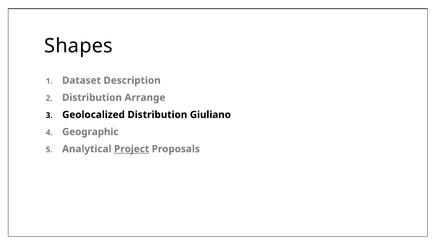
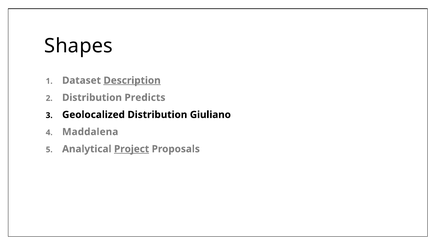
Description underline: none -> present (132, 81)
Arrange: Arrange -> Predicts (145, 98)
Geographic: Geographic -> Maddalena (90, 132)
